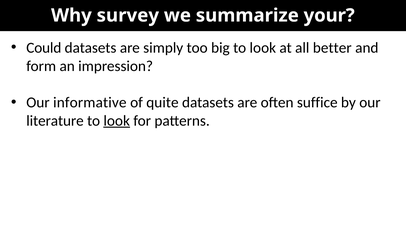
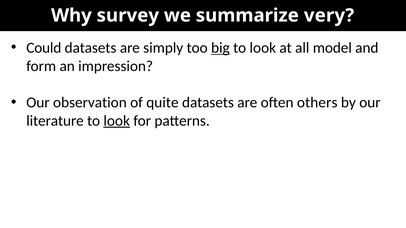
your: your -> very (329, 15)
big underline: none -> present (220, 48)
better: better -> model (332, 48)
informative: informative -> observation (90, 103)
suffice: suffice -> others (317, 103)
